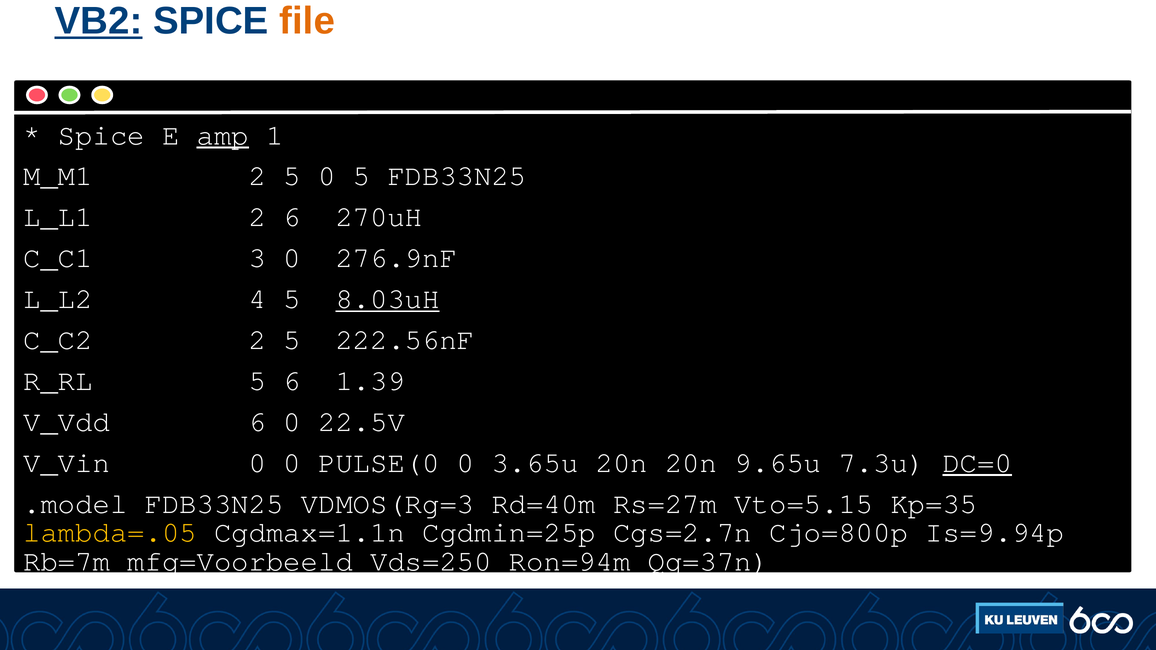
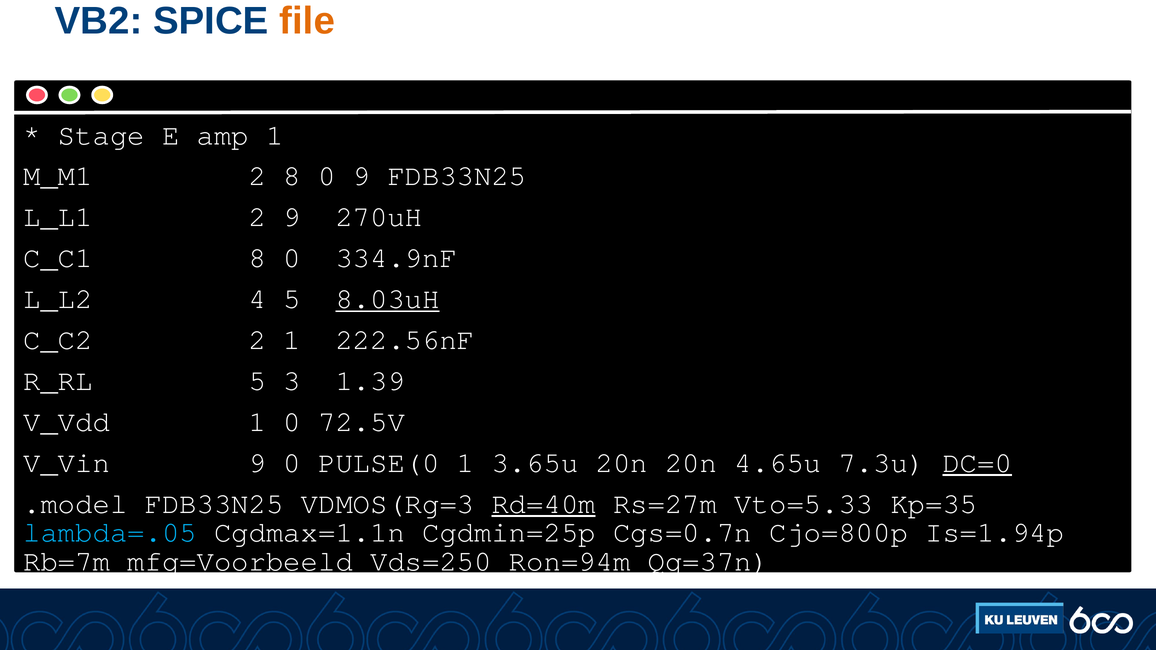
VB2 underline: present -> none (98, 21)
Spice: Spice -> Stage (101, 135)
amp underline: present -> none (223, 135)
M_M1 2 5: 5 -> 8 (292, 176)
0 5: 5 -> 9 (362, 176)
2 6: 6 -> 9 (292, 217)
C_C1 3: 3 -> 8 (257, 258)
276.9nF: 276.9nF -> 334.9nF (396, 258)
C_C2 2 5: 5 -> 1 (292, 340)
5 6: 6 -> 3 (292, 381)
V_Vdd 6: 6 -> 1 (257, 422)
22.5V: 22.5V -> 72.5V (362, 422)
V_Vin 0: 0 -> 9 (257, 463)
PULSE(0 0: 0 -> 1 (466, 463)
9.65u: 9.65u -> 4.65u (778, 463)
Rd=40m underline: none -> present (544, 504)
Vto=5.15: Vto=5.15 -> Vto=5.33 (804, 504)
lambda=.05 colour: yellow -> light blue (110, 533)
Cgs=2.7n: Cgs=2.7n -> Cgs=0.7n (682, 533)
Is=9.94p: Is=9.94p -> Is=1.94p (995, 533)
